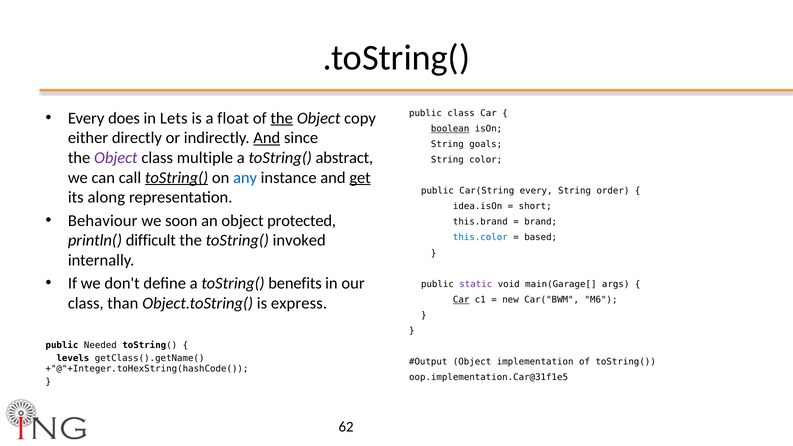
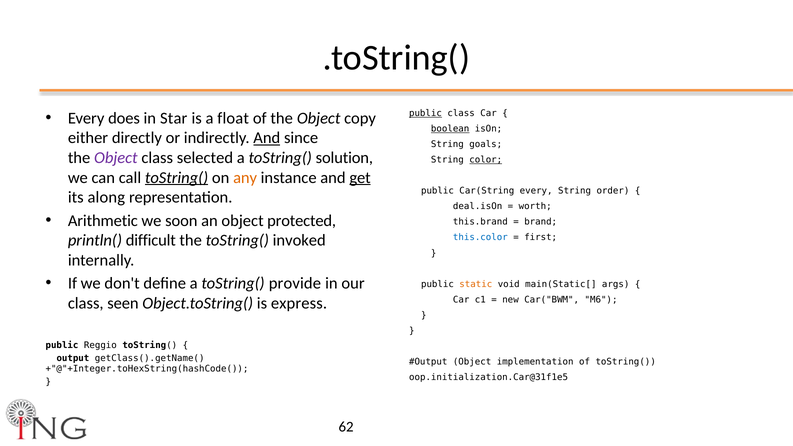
public underline: none -> present (425, 113)
Lets: Lets -> Star (174, 118)
the underline: present -> none (282, 118)
multiple: multiple -> selected (205, 158)
abstract: abstract -> solution (344, 158)
color underline: none -> present (486, 160)
any colour: blue -> orange (245, 178)
idea.isOn: idea.isOn -> deal.isOn (478, 206)
short: short -> worth (535, 206)
Behaviour: Behaviour -> Arithmetic (103, 221)
based: based -> first (541, 238)
benefits: benefits -> provide (295, 283)
static colour: purple -> orange (476, 284)
main(Garage[: main(Garage[ -> main(Static[ (561, 284)
Car underline: present -> none (461, 300)
than: than -> seen (123, 303)
Needed: Needed -> Reggio (100, 345)
levels: levels -> output (73, 358)
oop.implementation.Car@31f1e5: oop.implementation.Car@31f1e5 -> oop.initialization.Car@31f1e5 (489, 377)
